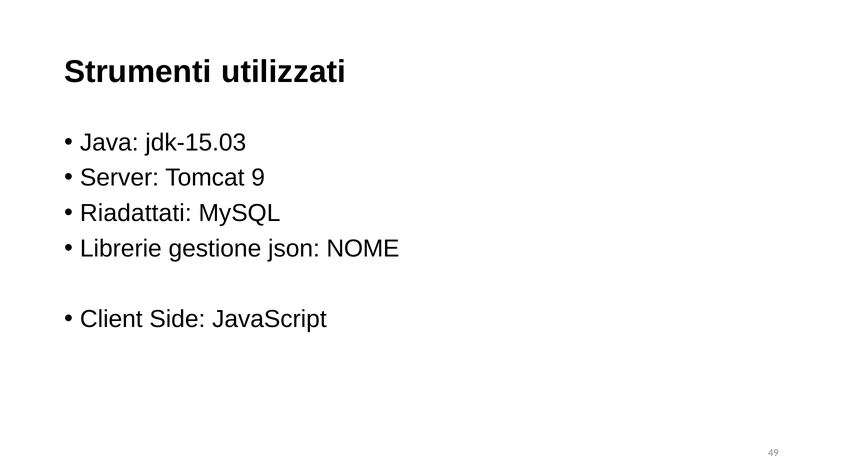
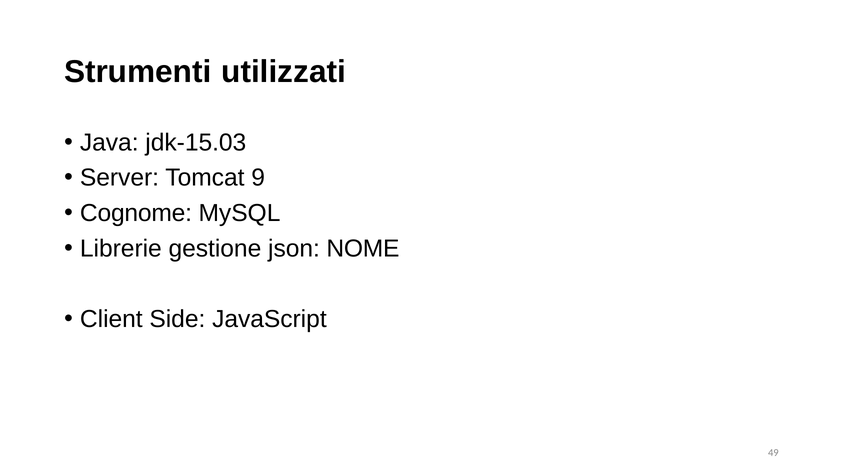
Riadattati: Riadattati -> Cognome (136, 213)
